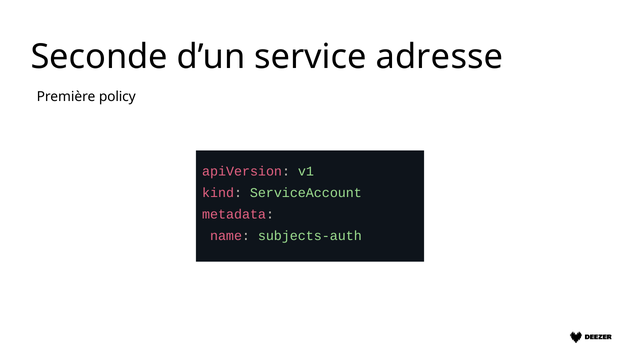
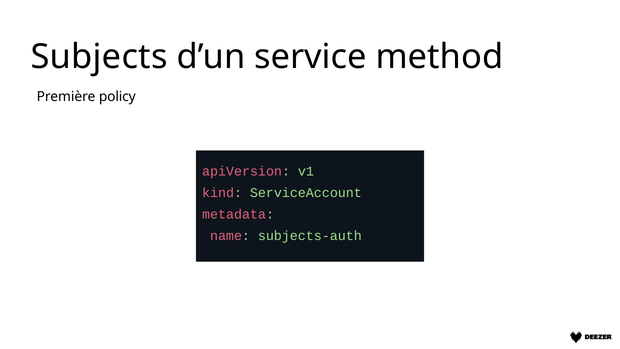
Seconde: Seconde -> Subjects (99, 57)
adresse: adresse -> method (440, 57)
